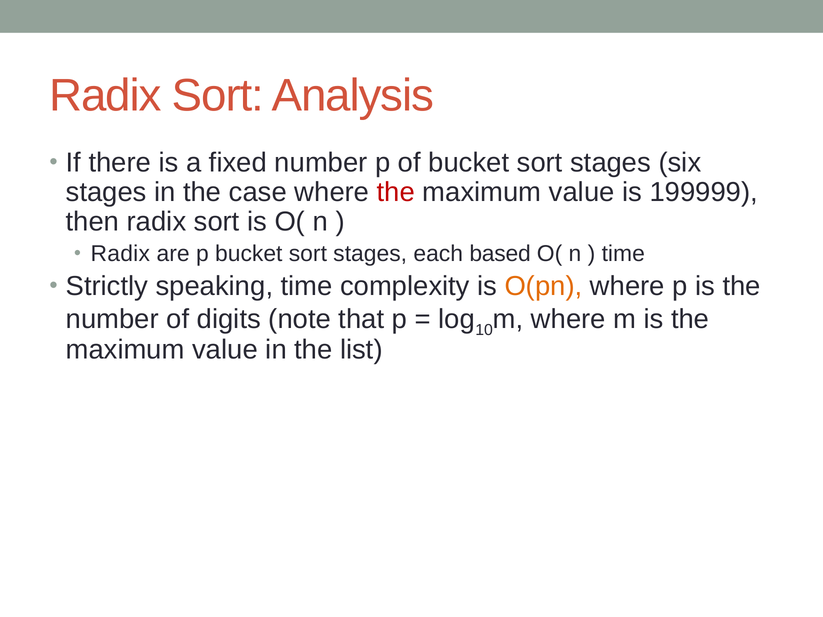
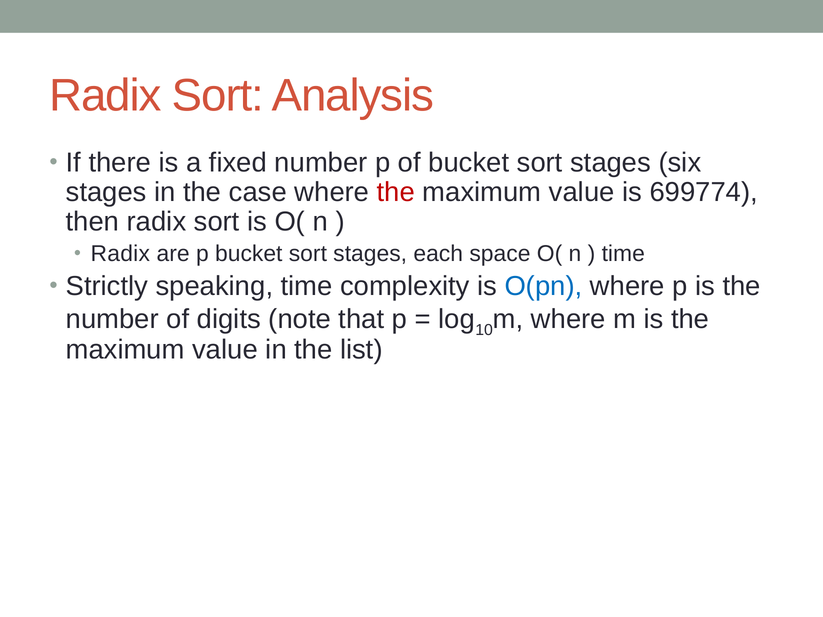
199999: 199999 -> 699774 (704, 192)
based: based -> space (500, 254)
O(pn colour: orange -> blue (544, 286)
